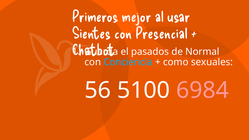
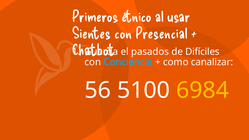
mejor: mejor -> étnico (137, 17)
Normal: Normal -> Difíciles (202, 52)
sexuales: sexuales -> canalizar (212, 62)
6984 colour: pink -> yellow (203, 90)
